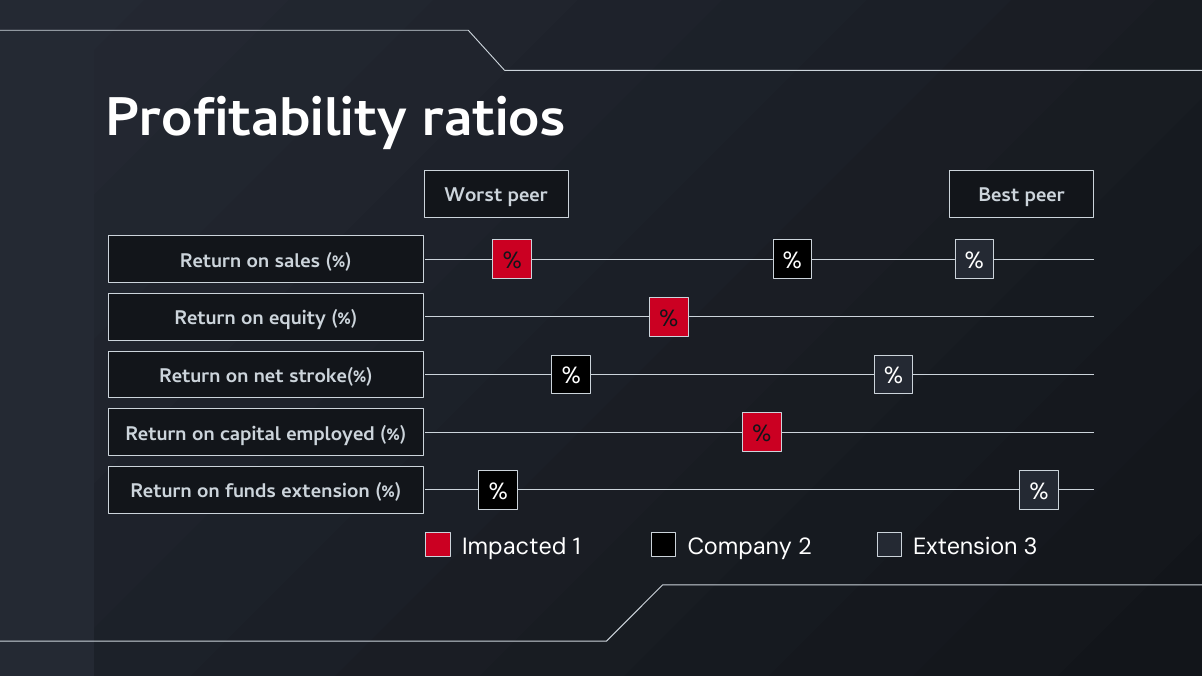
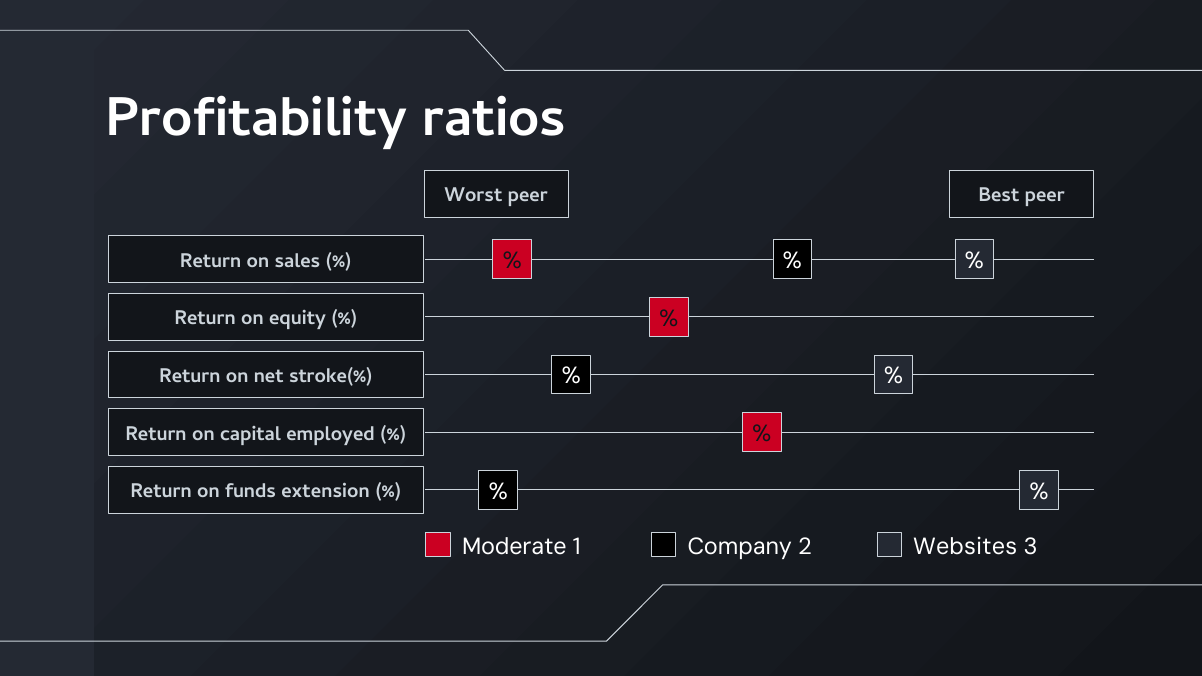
Impacted: Impacted -> Moderate (514, 546)
2 Extension: Extension -> Websites (965, 546)
